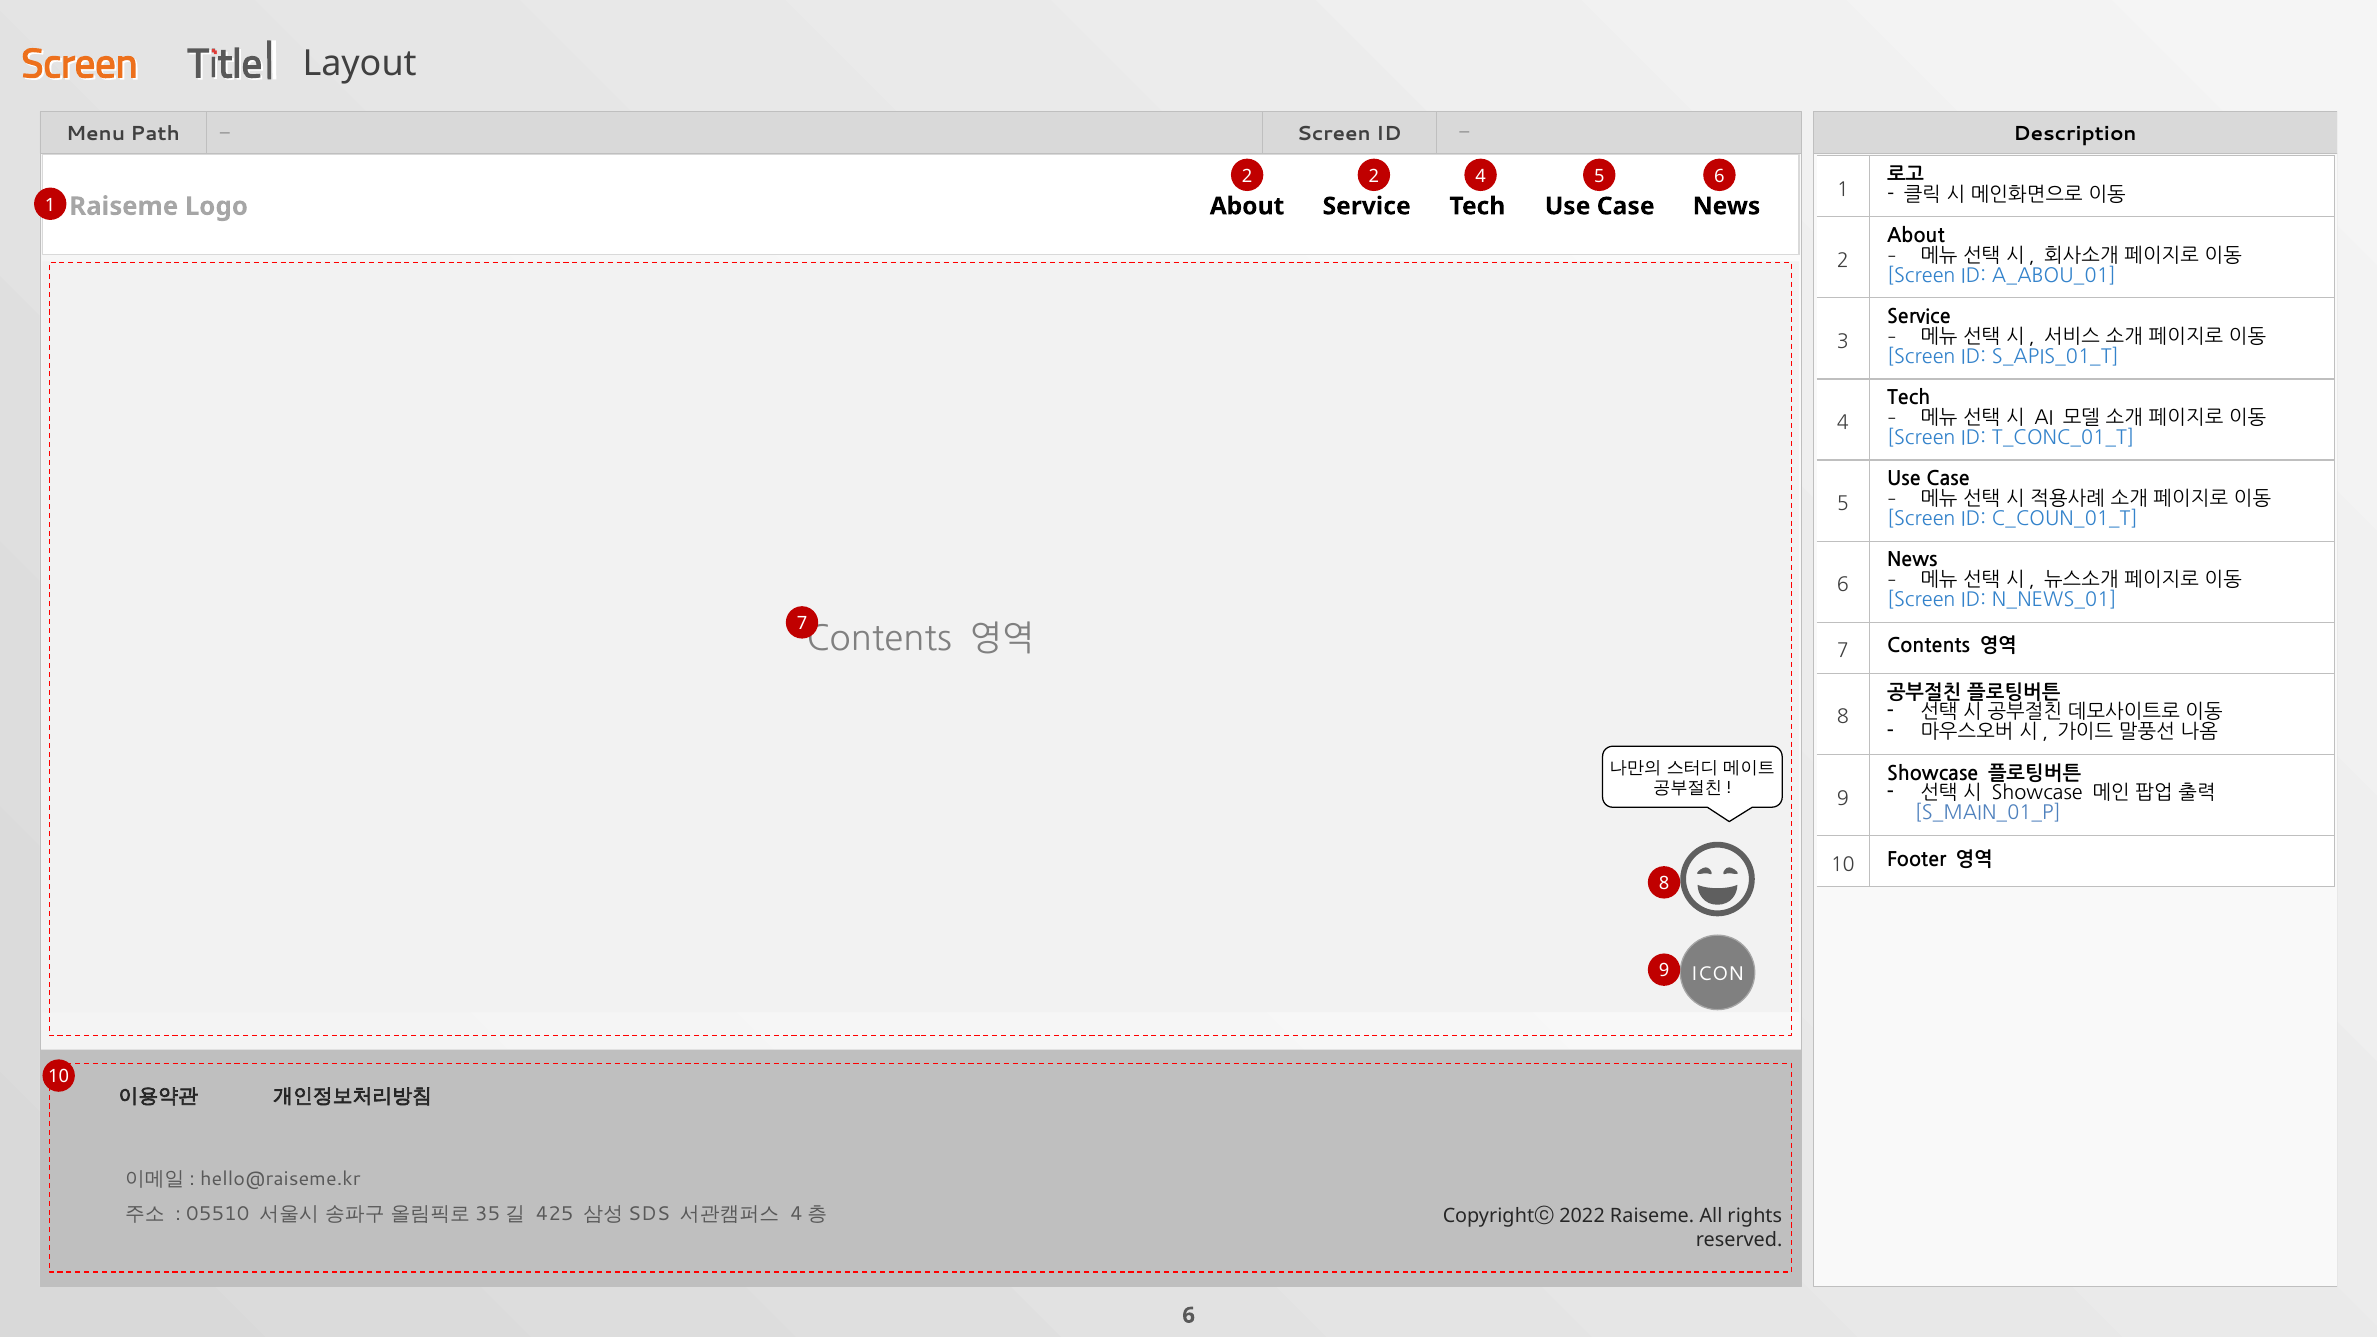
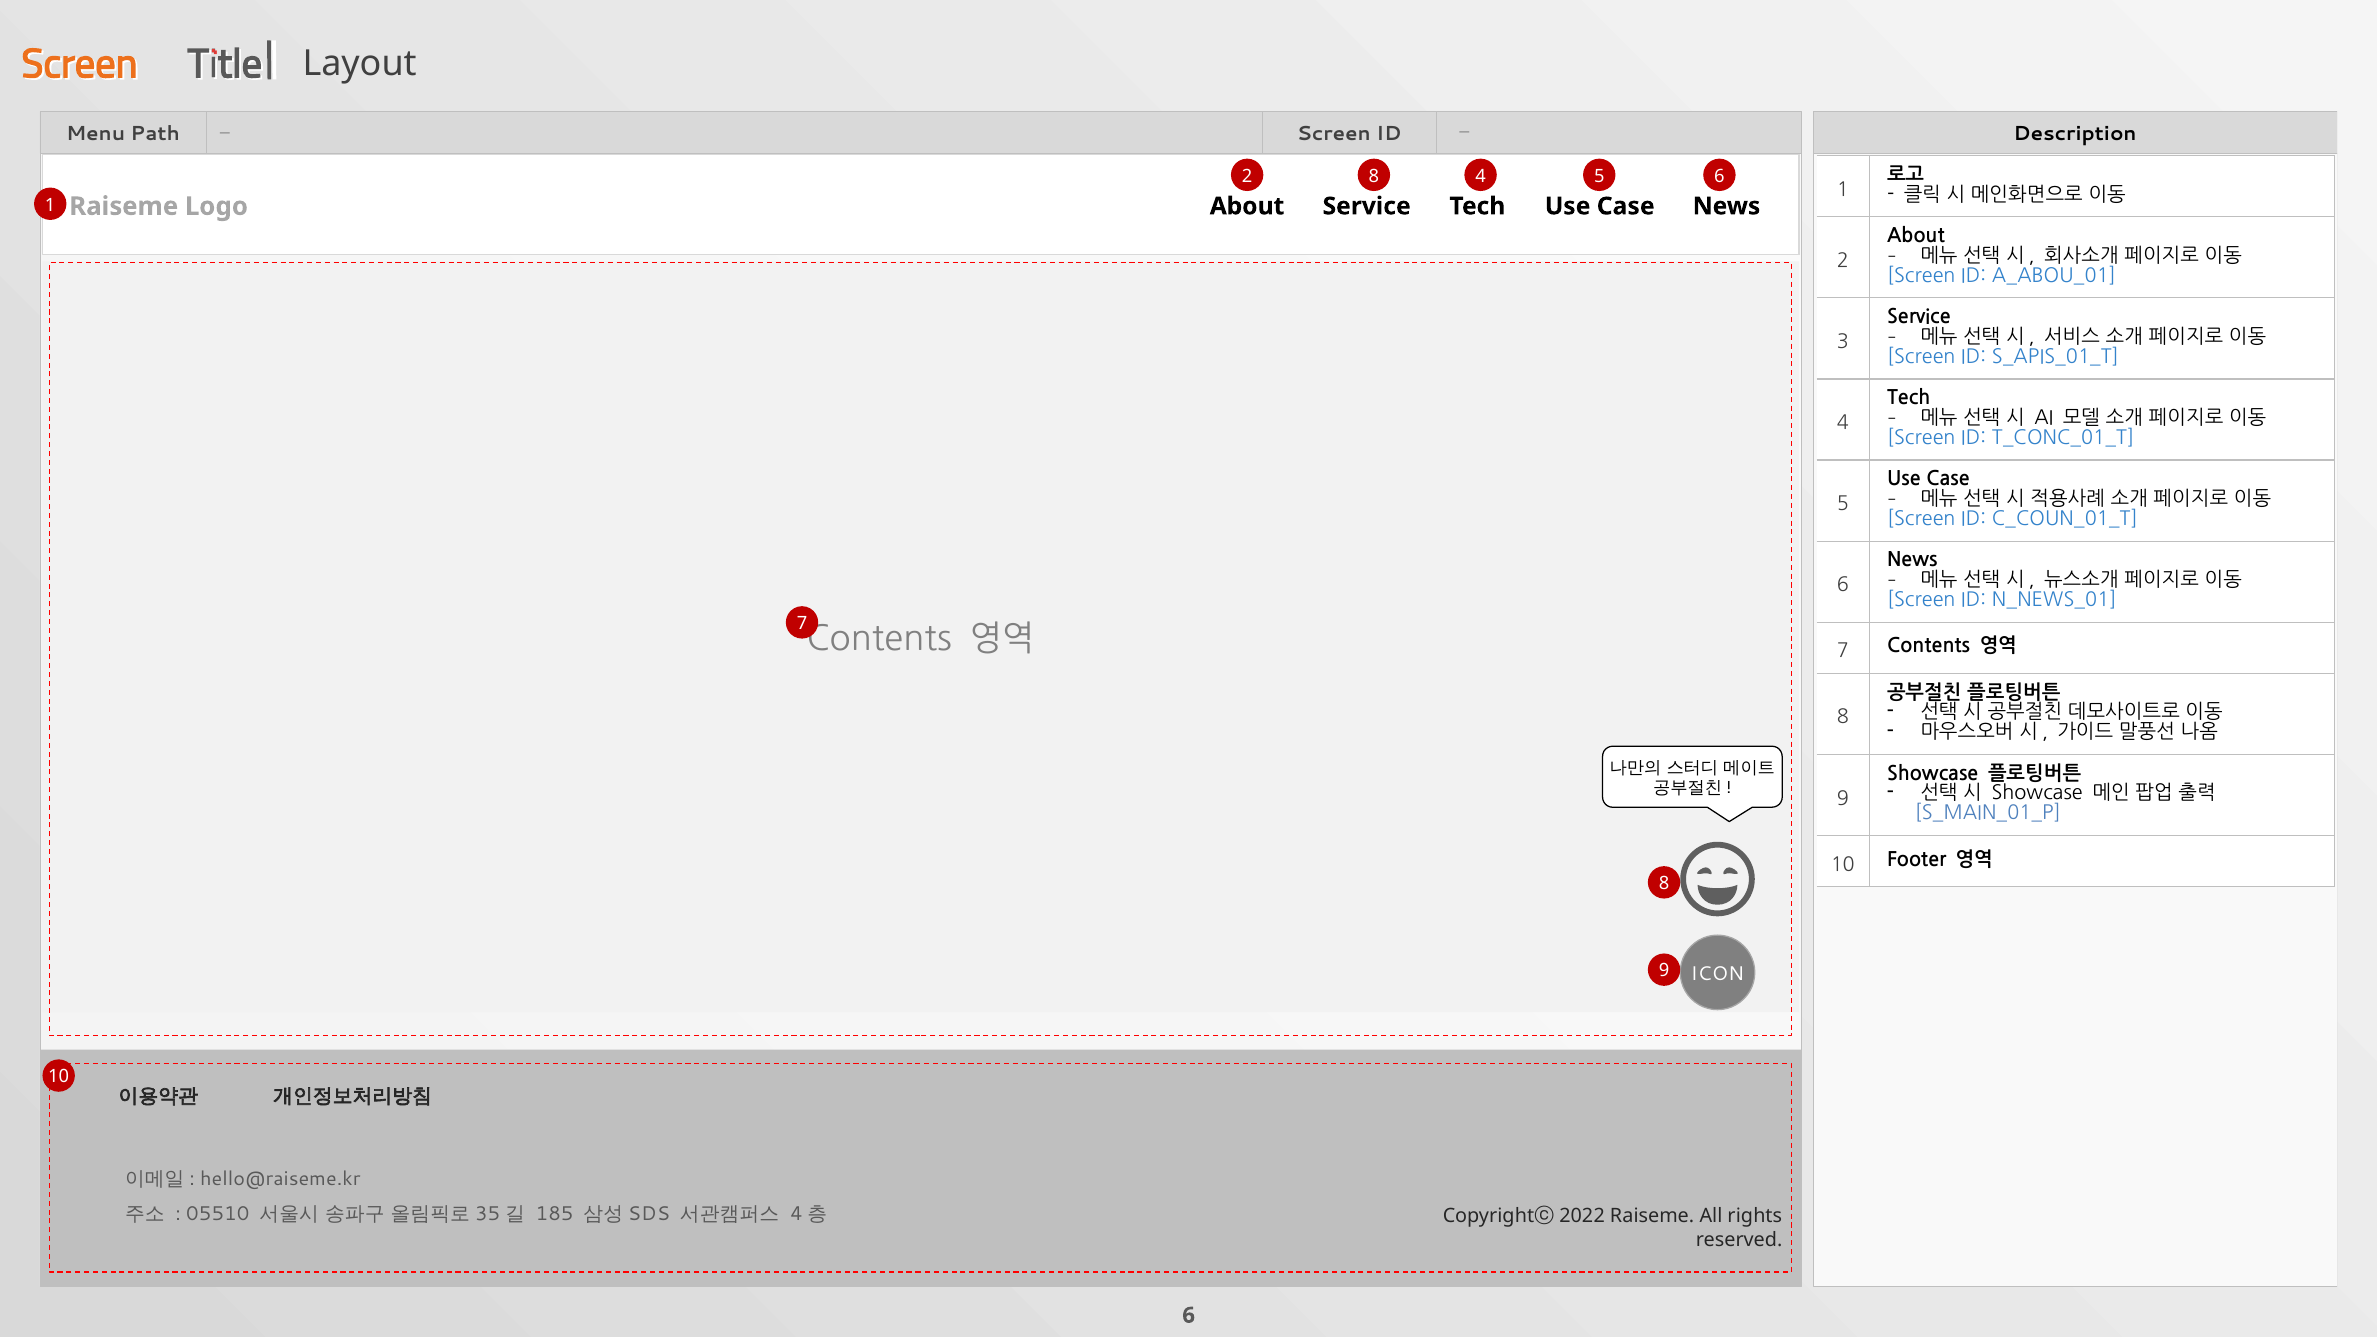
2 2: 2 -> 8 (1374, 176)
425: 425 -> 185 (555, 1214)
